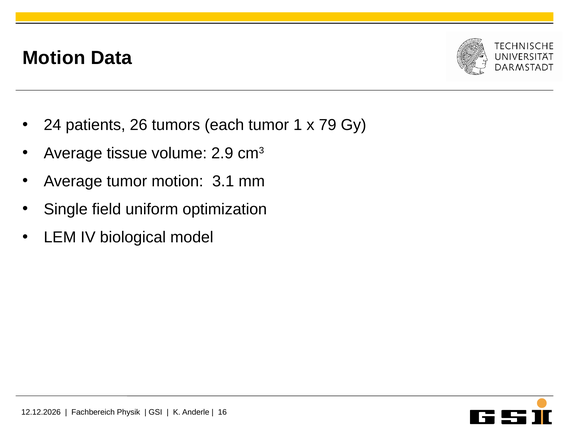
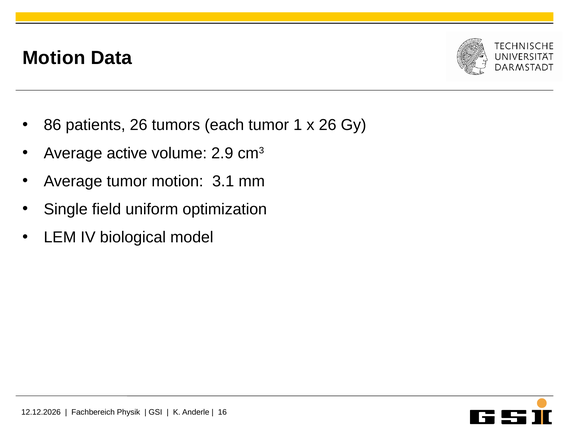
24: 24 -> 86 (52, 125)
x 79: 79 -> 26 (328, 125)
tissue: tissue -> active (127, 153)
